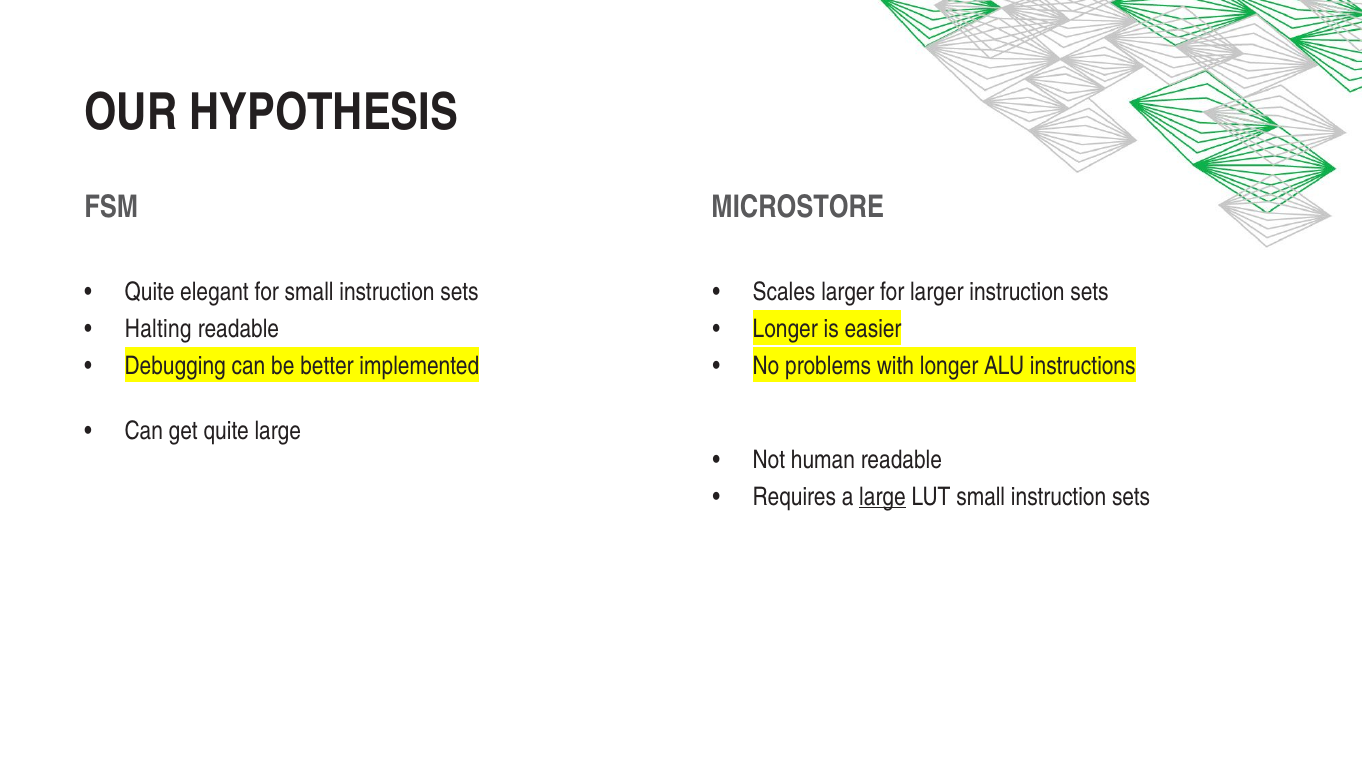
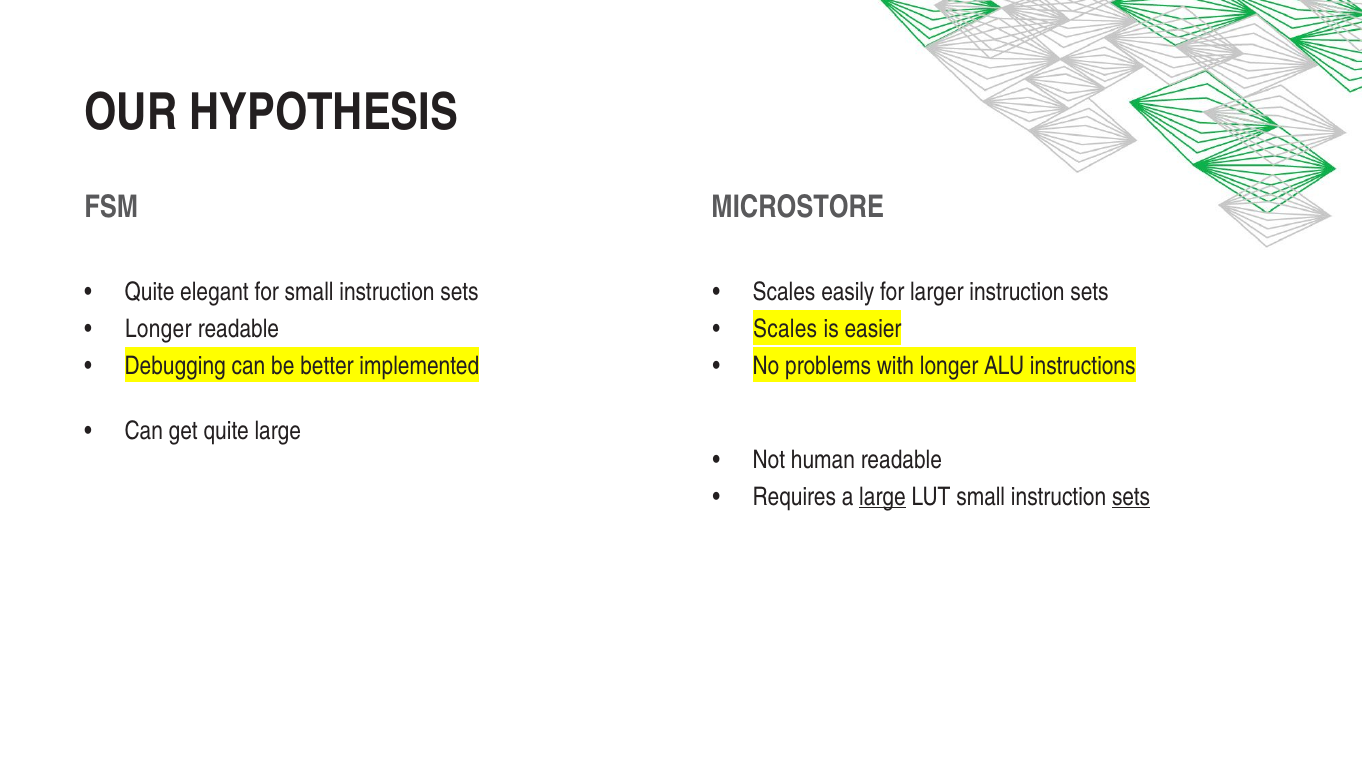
Scales larger: larger -> easily (848, 292)
Halting: Halting -> Longer (158, 329)
Longer: Longer -> Scales (785, 329)
sets underline: none -> present (1131, 497)
